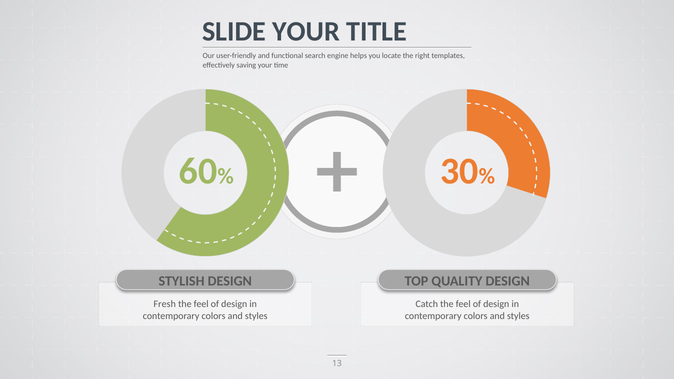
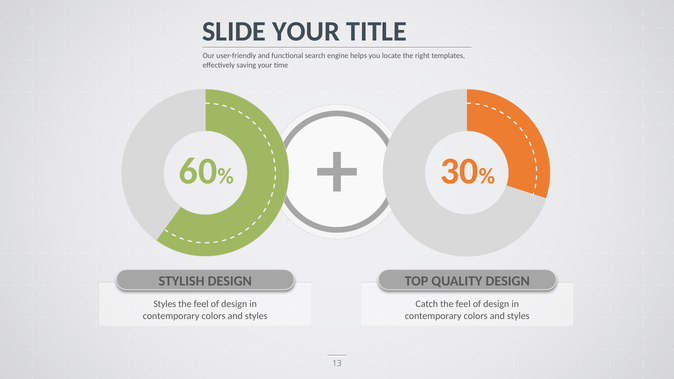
Fresh: Fresh -> Styles (165, 304)
